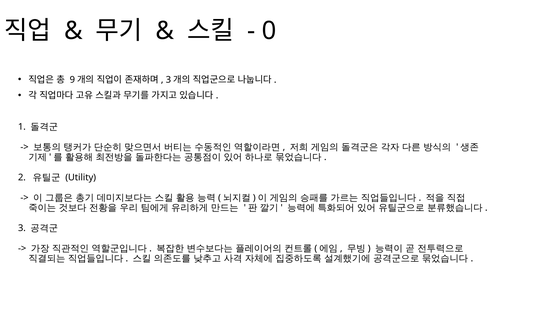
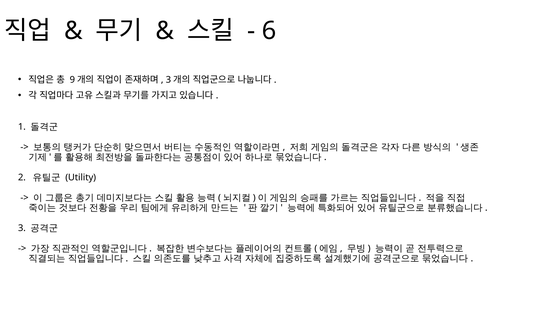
0: 0 -> 6 (269, 31)
